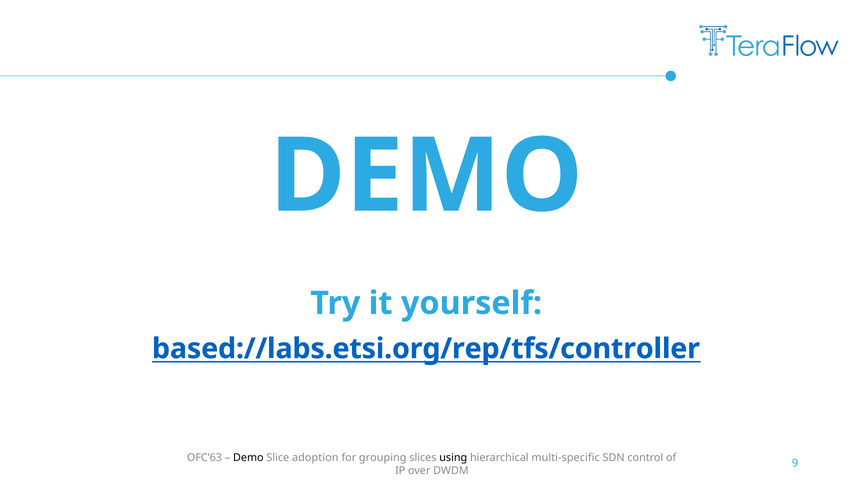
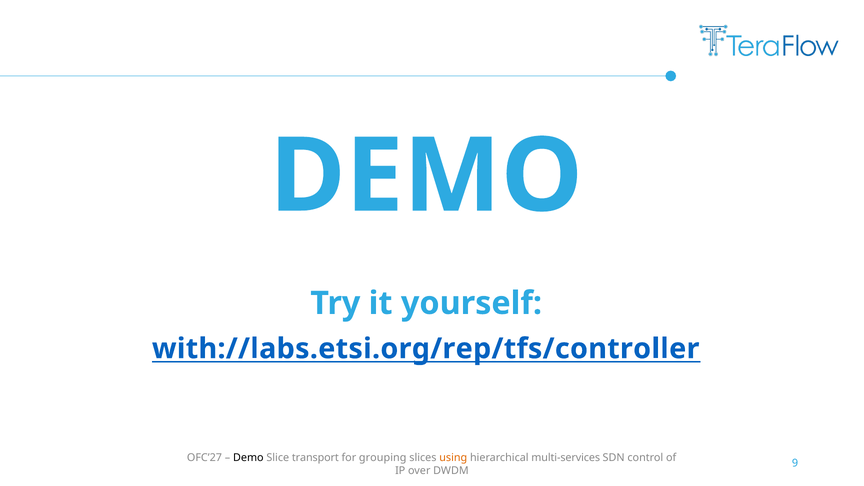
based://labs.etsi.org/rep/tfs/controller: based://labs.etsi.org/rep/tfs/controller -> with://labs.etsi.org/rep/tfs/controller (426, 349)
OFC’63: OFC’63 -> OFC’27 (204, 458)
adoption: adoption -> transport (315, 458)
using colour: black -> orange (453, 458)
multi-specific: multi-specific -> multi-services (566, 458)
